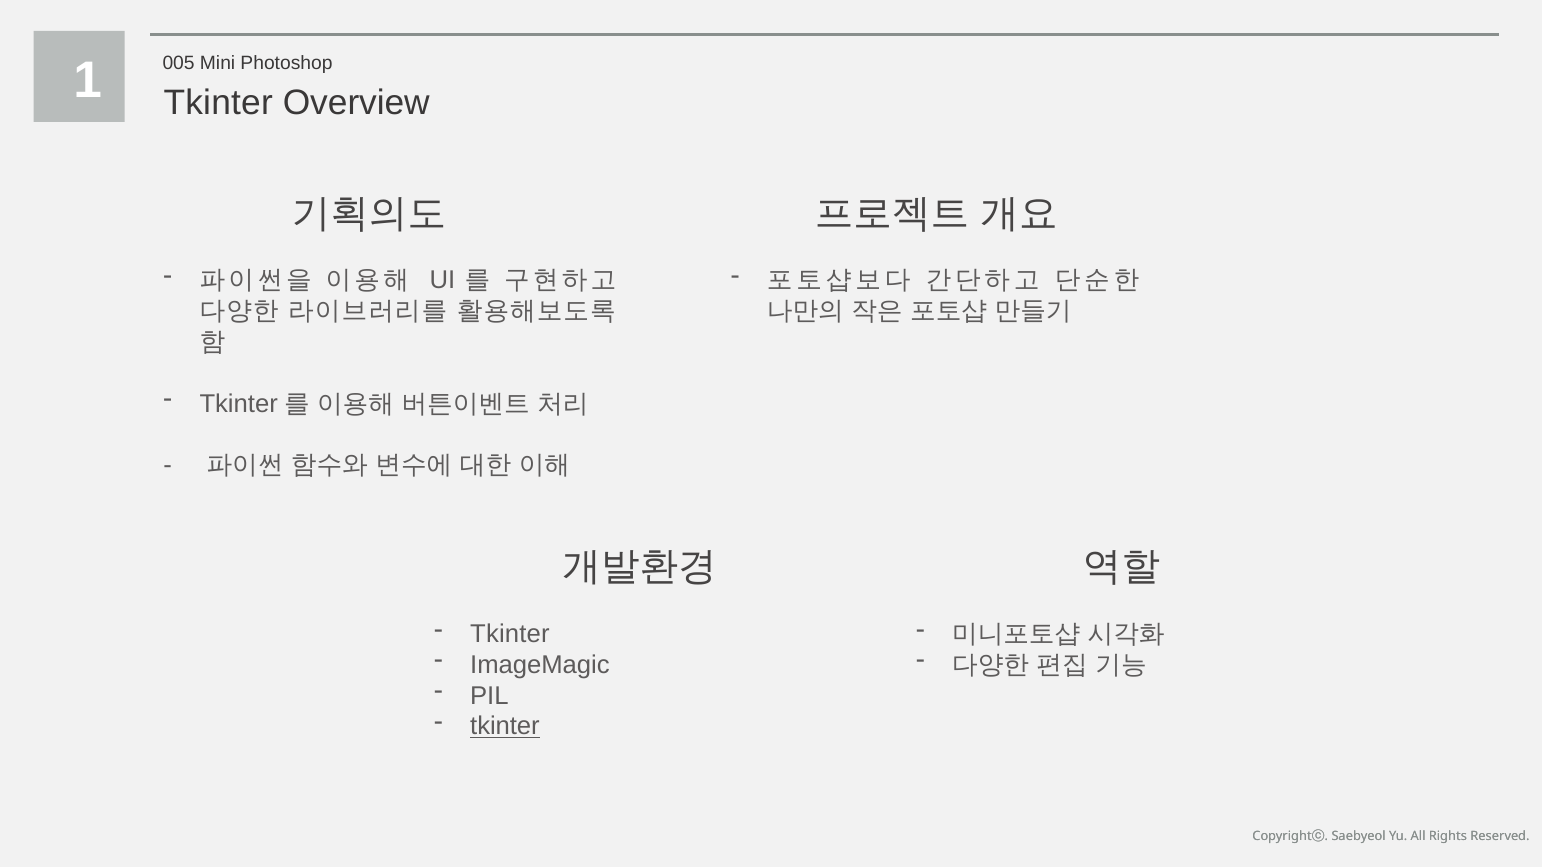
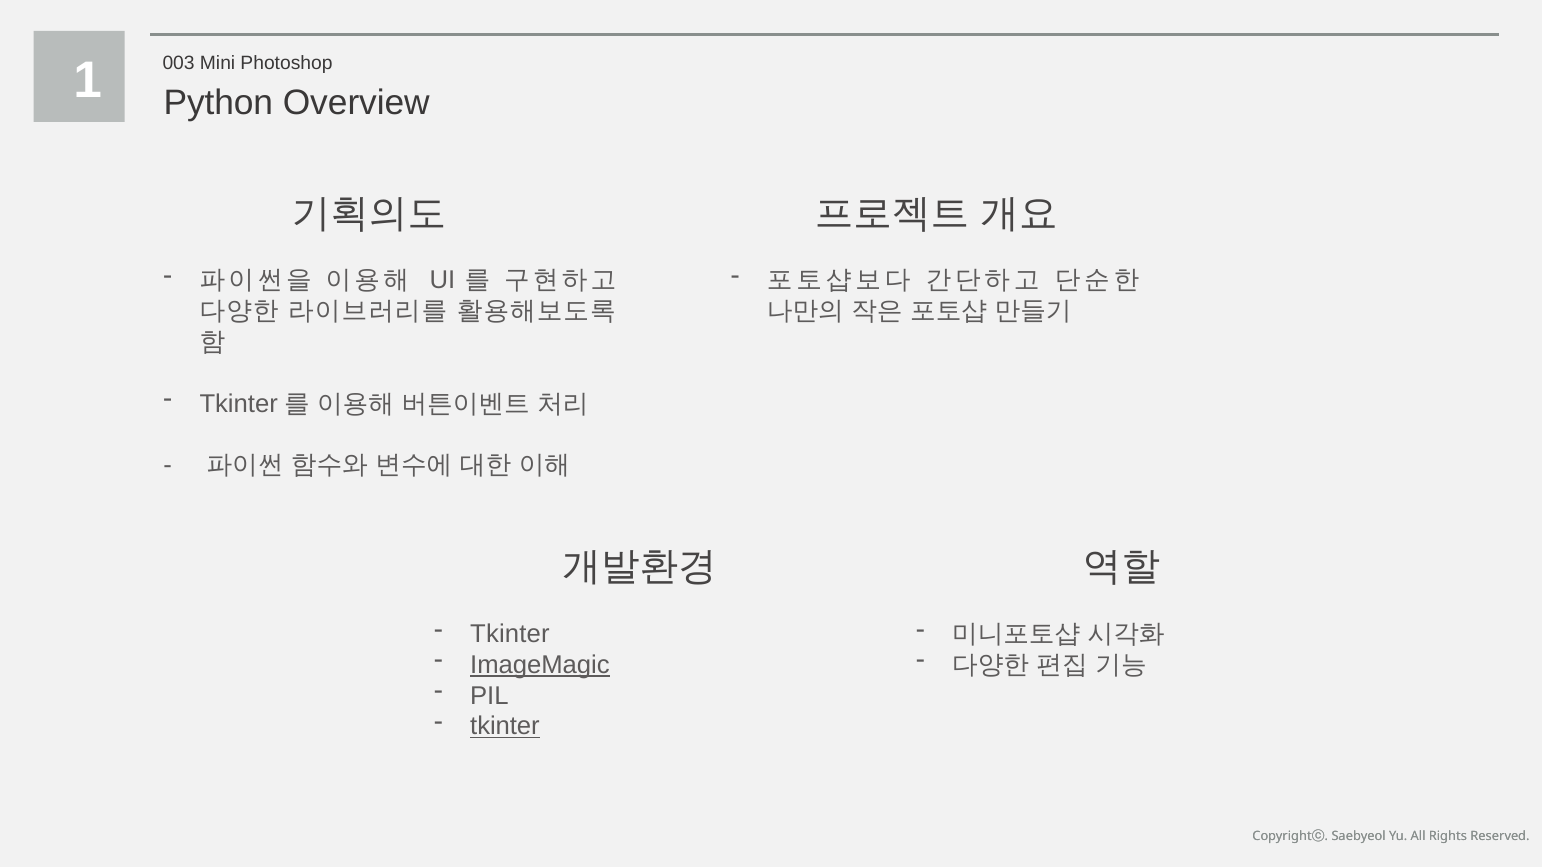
005: 005 -> 003 (179, 63)
Tkinter: Tkinter -> Python (218, 103)
ImageMagic underline: none -> present (540, 665)
